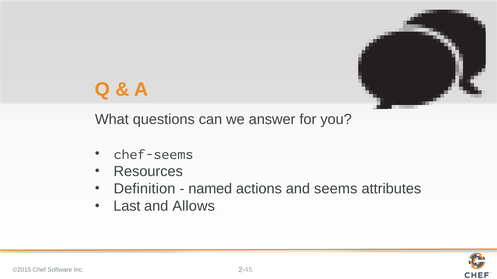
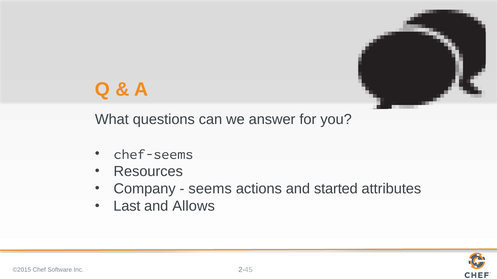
Definition: Definition -> Company (145, 189)
named: named -> seems (210, 189)
seems: seems -> started (336, 189)
